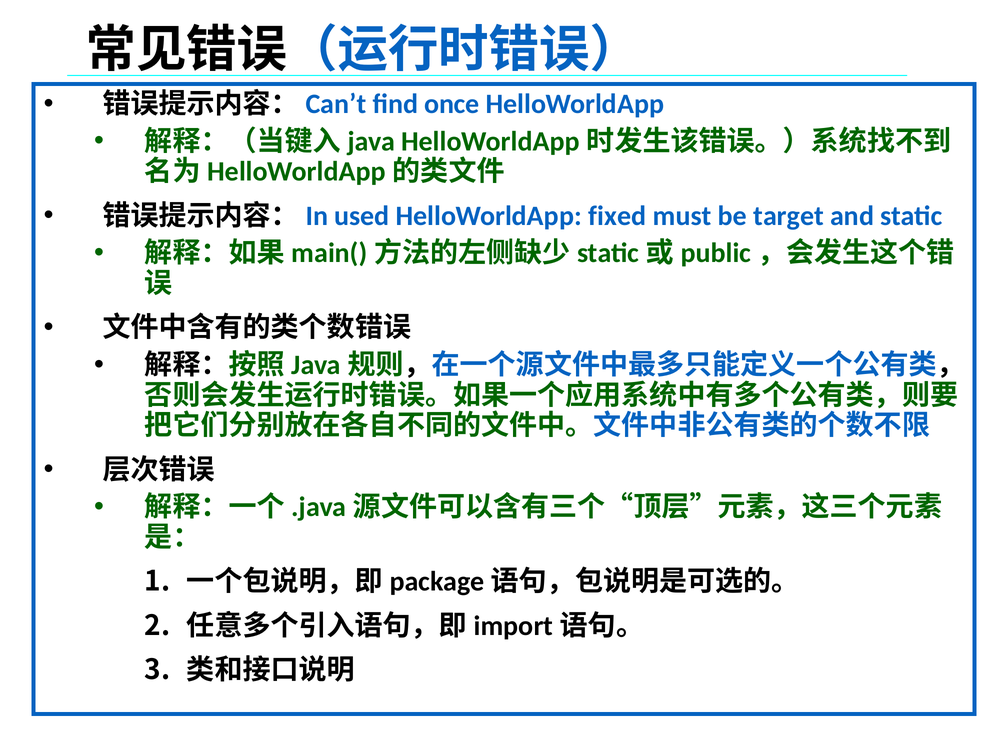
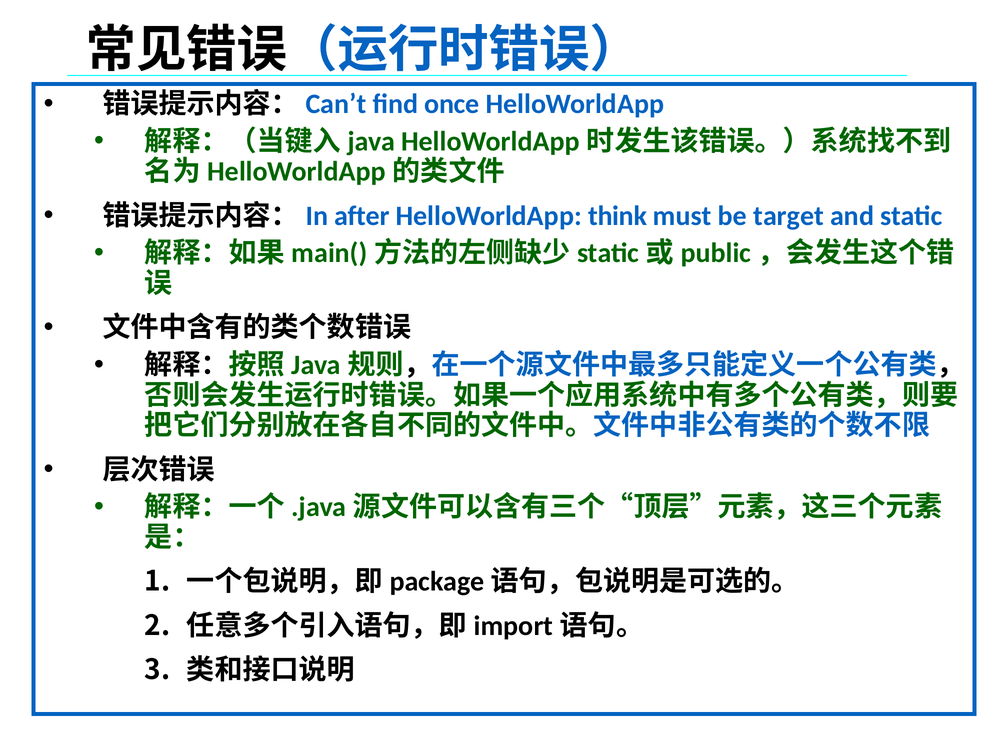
used: used -> after (362, 216)
fixed: fixed -> think (618, 216)
